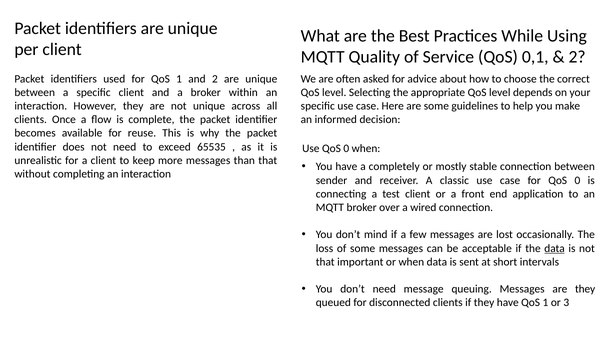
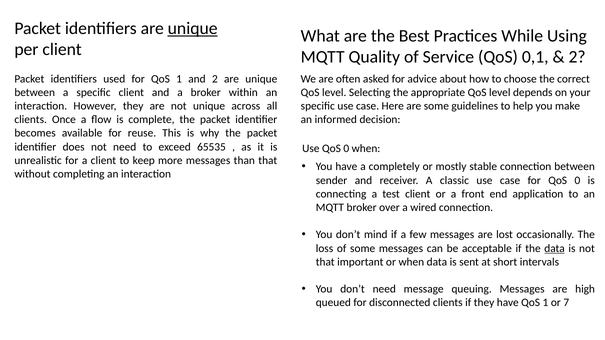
unique underline: none -> present (193, 28)
are they: they -> high (585, 289)
3: 3 -> 7 (566, 303)
